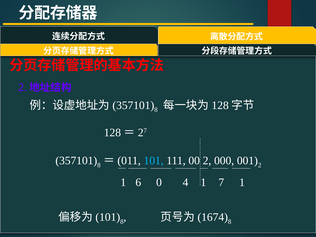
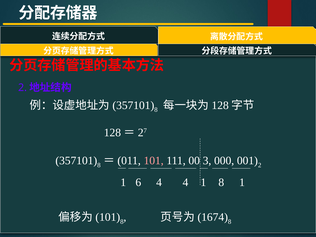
101 colour: light blue -> pink (154, 161)
00 2: 2 -> 3 (207, 161)
6 0: 0 -> 4 (159, 182)
1 7: 7 -> 8 (221, 182)
